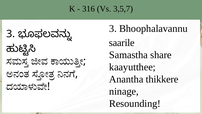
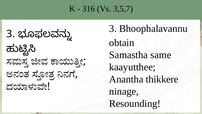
saarile: saarile -> obtain (122, 43)
share: share -> same (161, 55)
